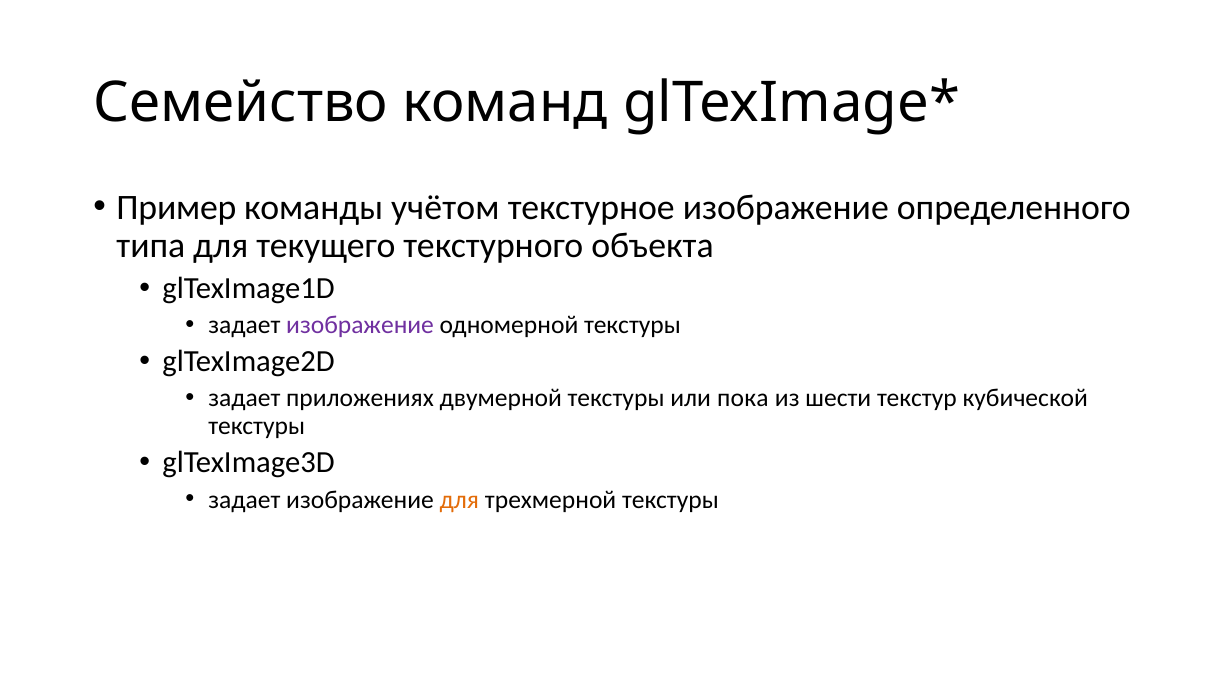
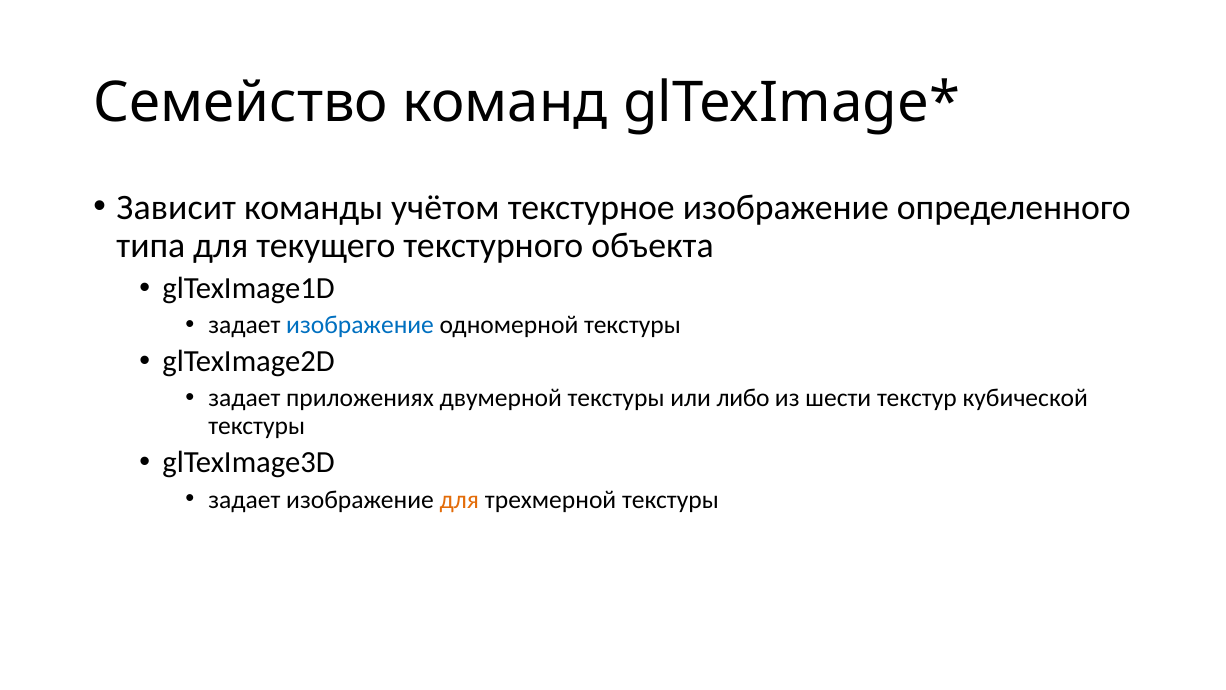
Пример: Пример -> Зависит (176, 207)
изображение colour: purple -> blue (360, 325)
пока: пока -> либо (743, 398)
